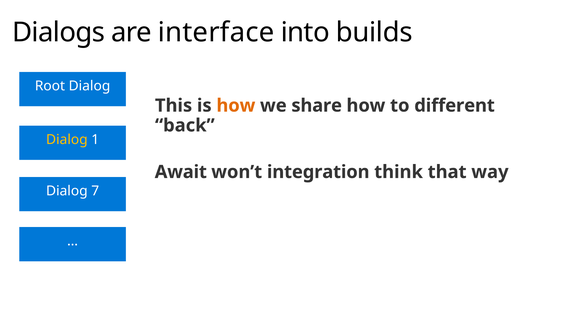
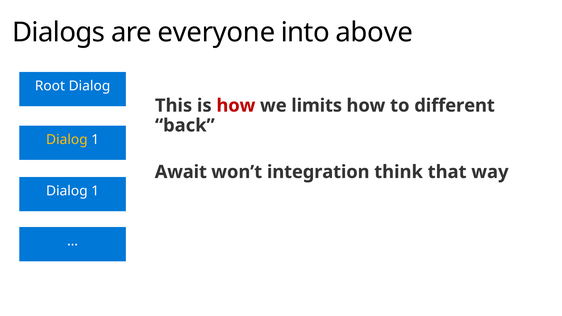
interface: interface -> everyone (216, 32)
builds: builds -> above (374, 32)
how colour: orange -> red (236, 106)
share: share -> limits (317, 106)
7: 7 -> 1 (95, 191)
